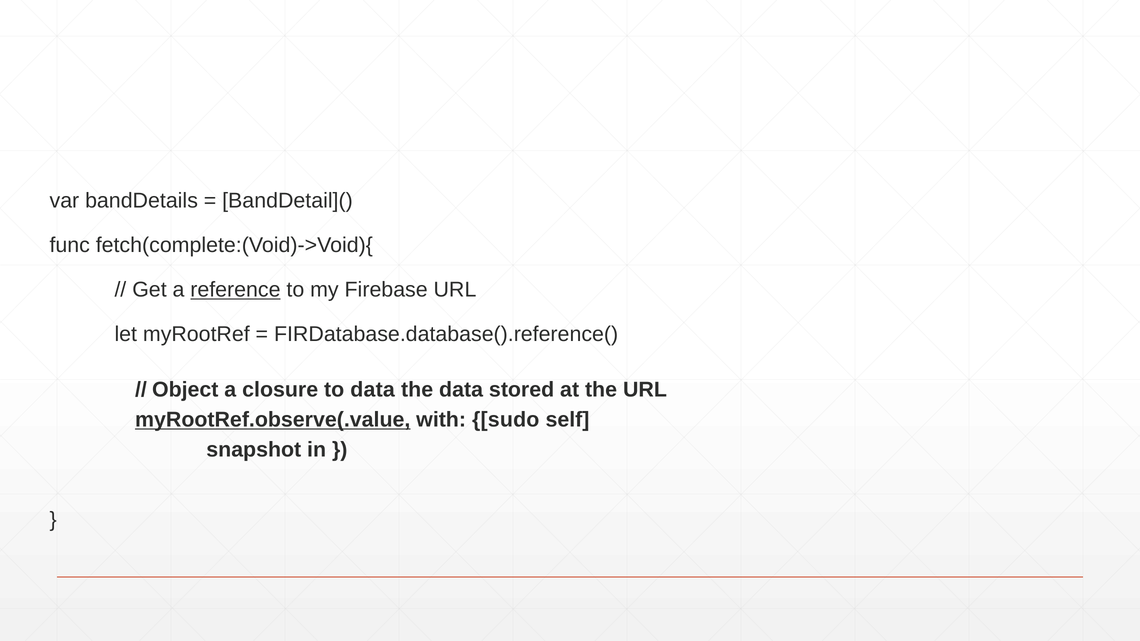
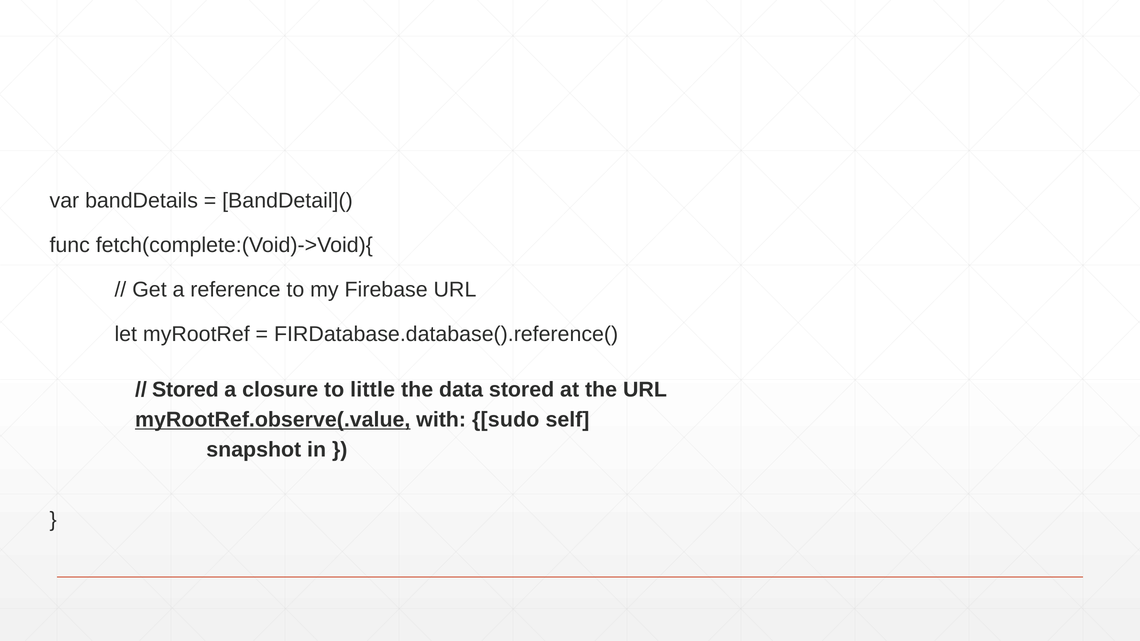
reference underline: present -> none (235, 290)
Object: Object -> Stored (185, 390)
to data: data -> little (373, 390)
